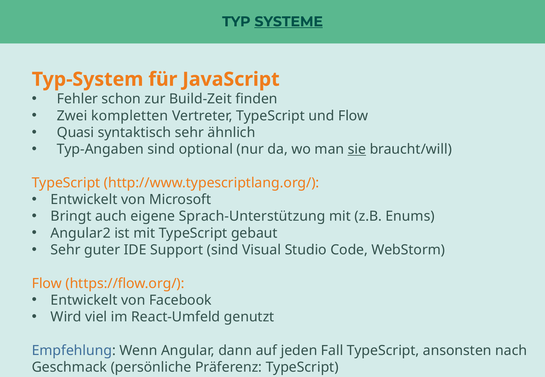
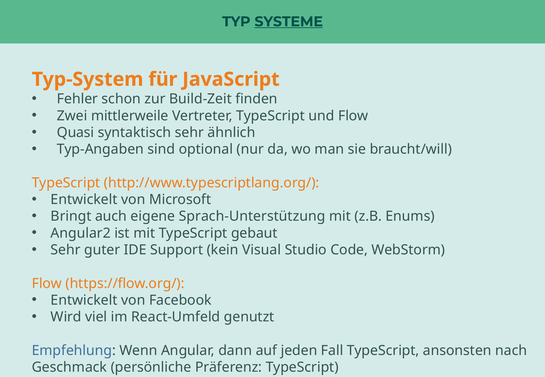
kompletten: kompletten -> mittlerweile (130, 116)
sie underline: present -> none (357, 149)
Support sind: sind -> kein (223, 250)
